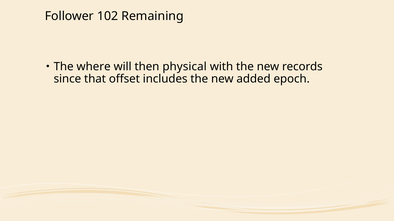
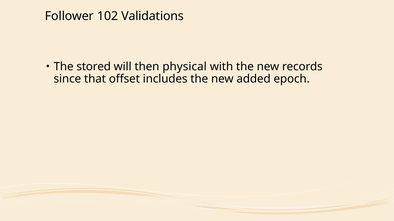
Remaining: Remaining -> Validations (153, 16)
where: where -> stored (94, 67)
